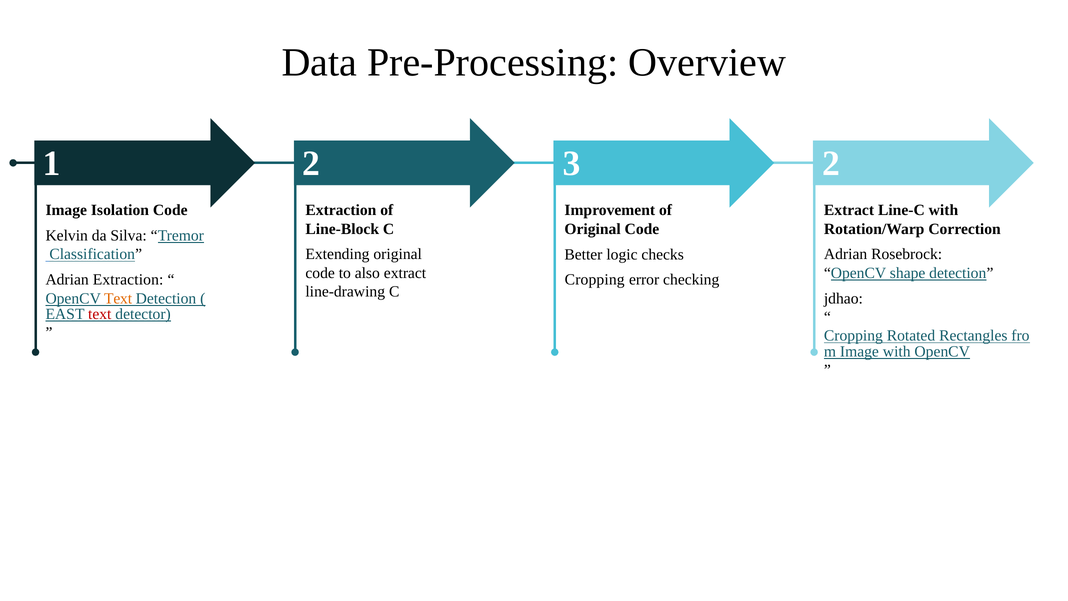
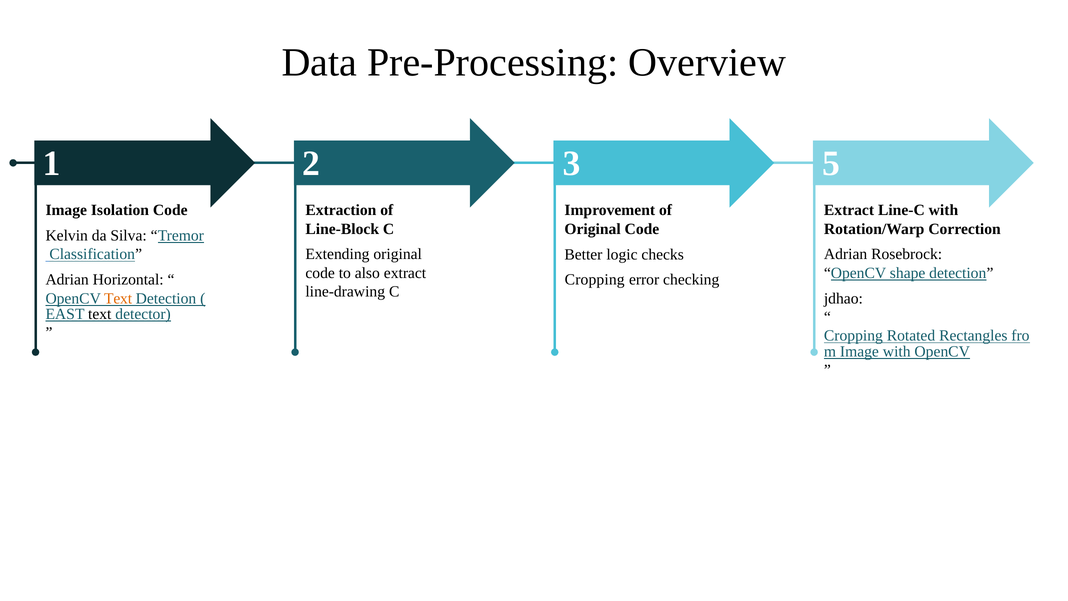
3 2: 2 -> 5 (831, 163)
Adrian Extraction: Extraction -> Horizontal (128, 280)
text colour: red -> black (100, 314)
